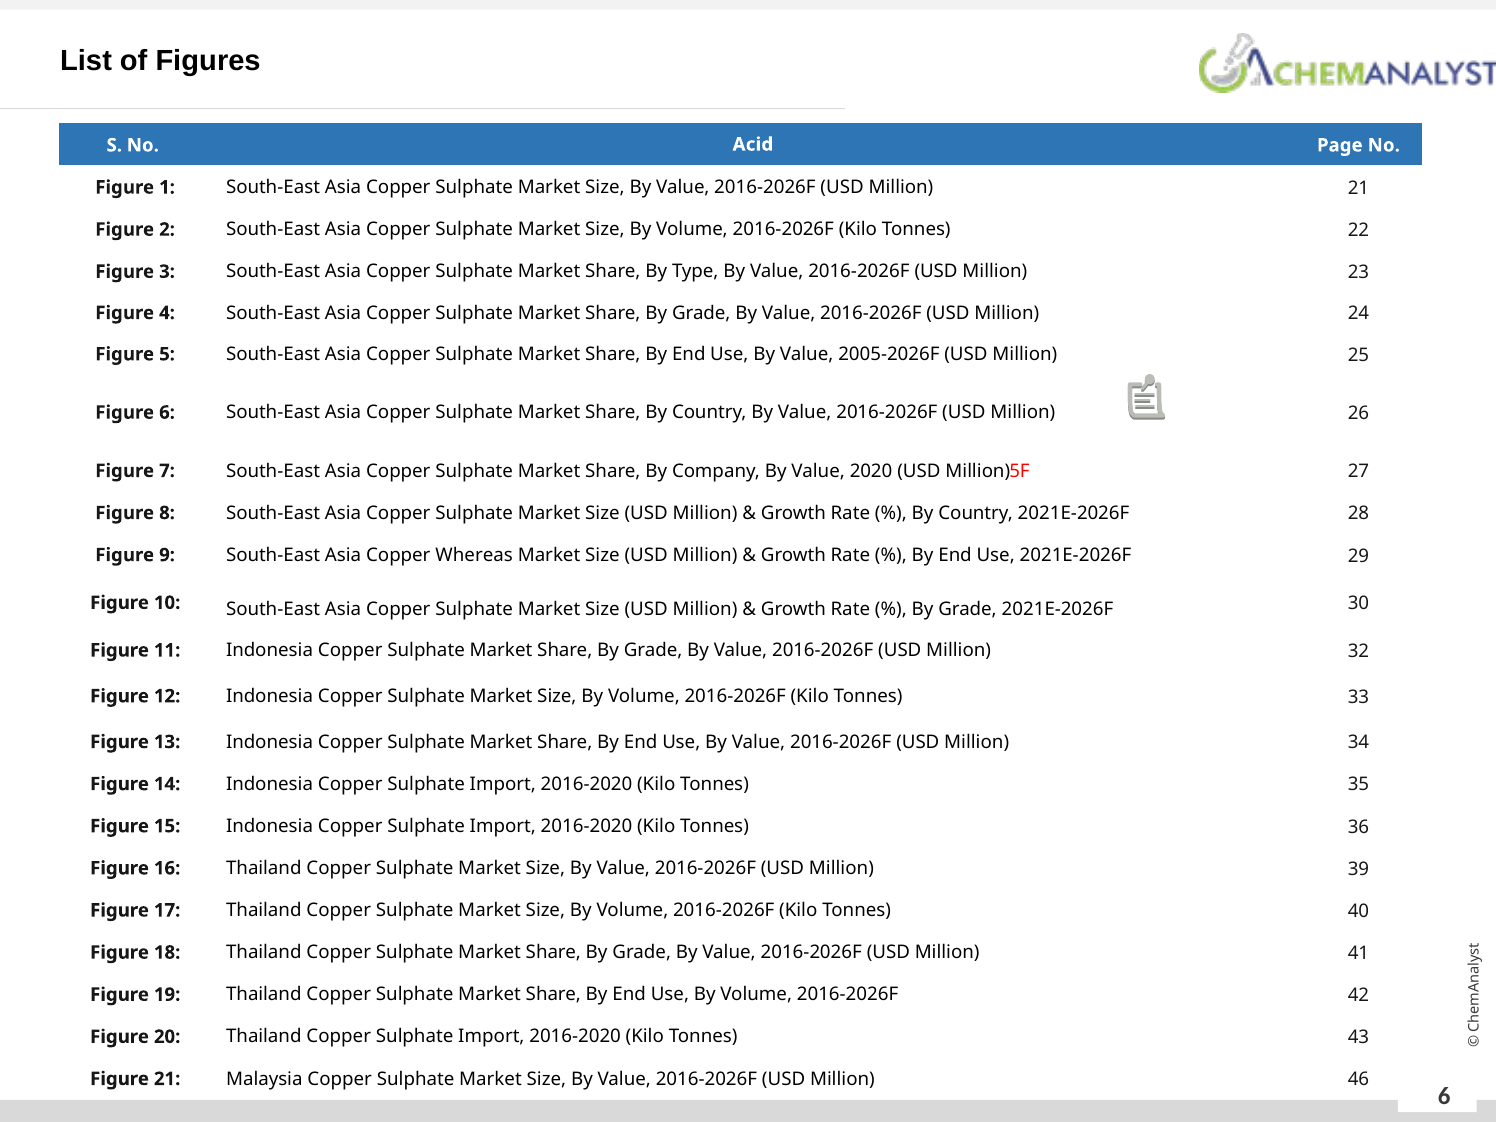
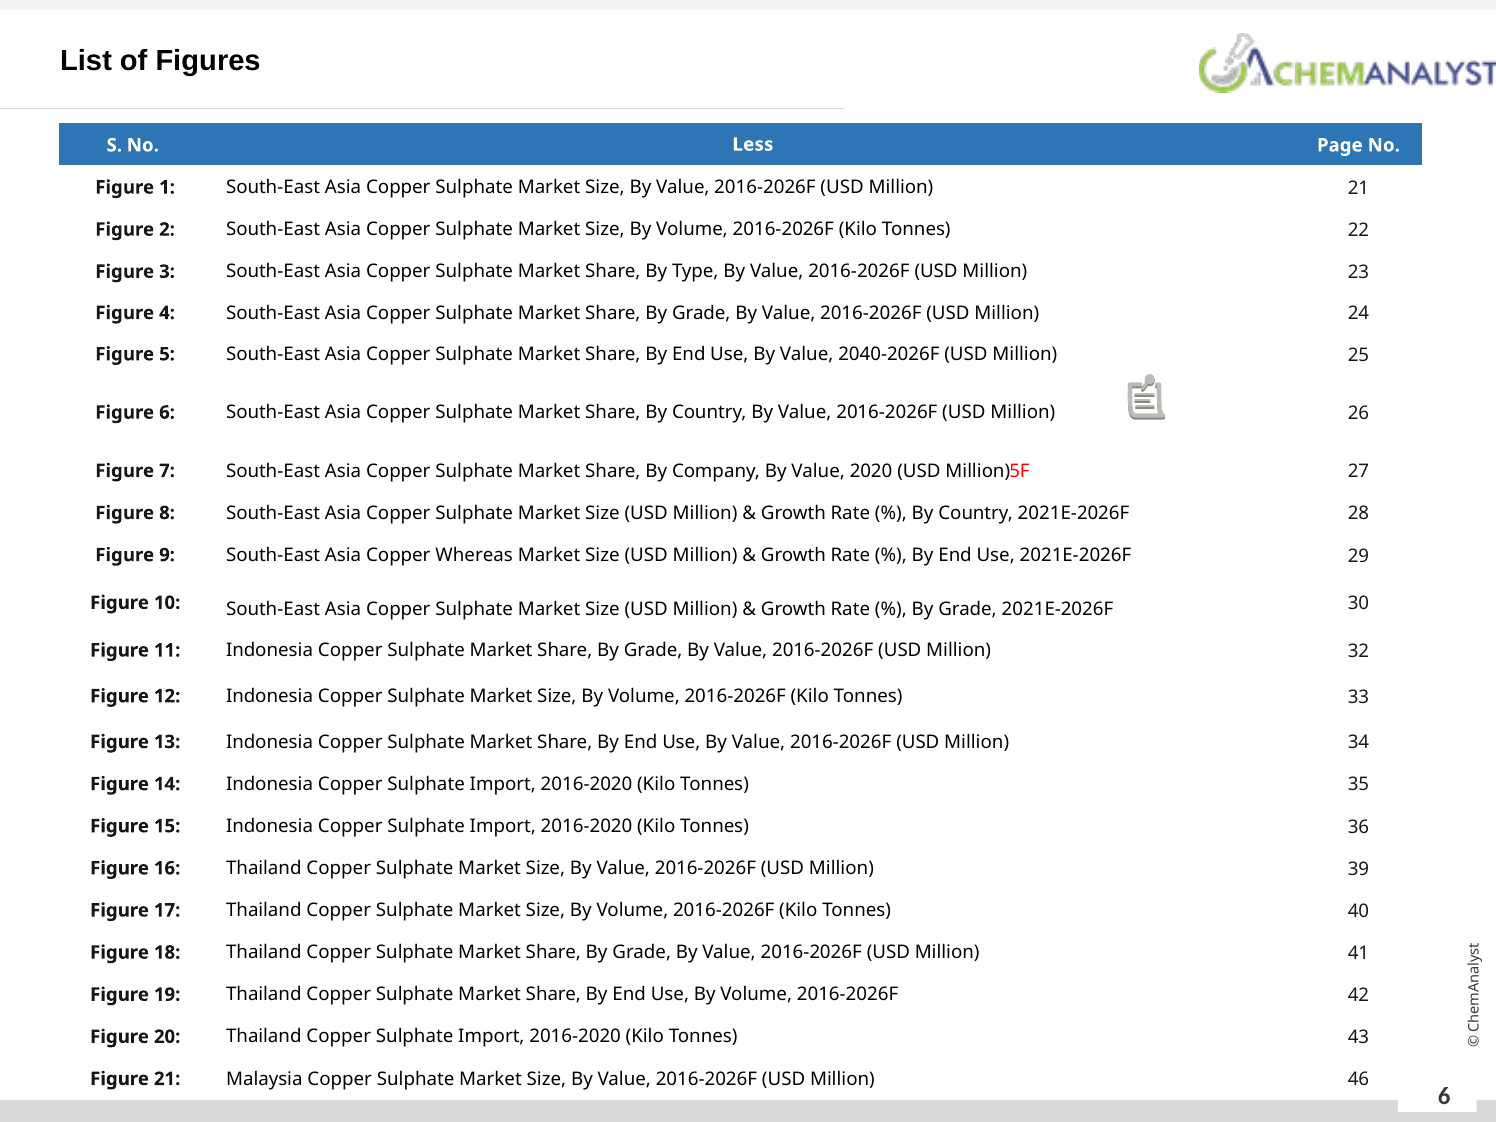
Acid: Acid -> Less (753, 144)
2005-2026F: 2005-2026F -> 2040-2026F (889, 354)
